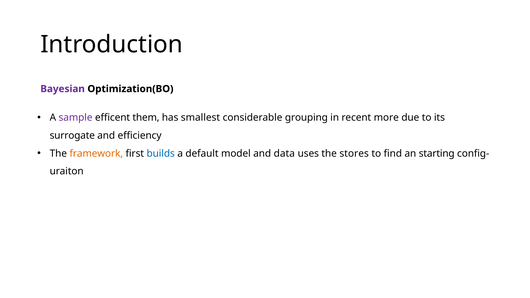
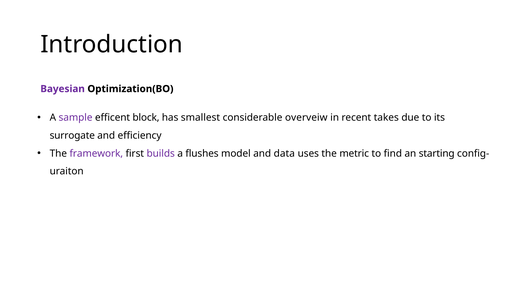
them: them -> block (146, 118)
grouping: grouping -> overveiw (306, 118)
more: more -> takes (386, 118)
framework colour: orange -> purple (96, 154)
builds colour: blue -> purple (161, 154)
default: default -> flushes (202, 154)
stores: stores -> metric (354, 154)
